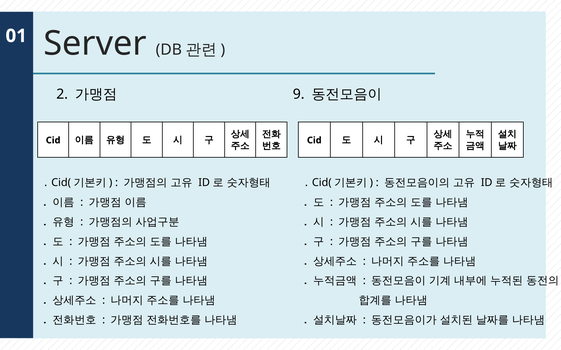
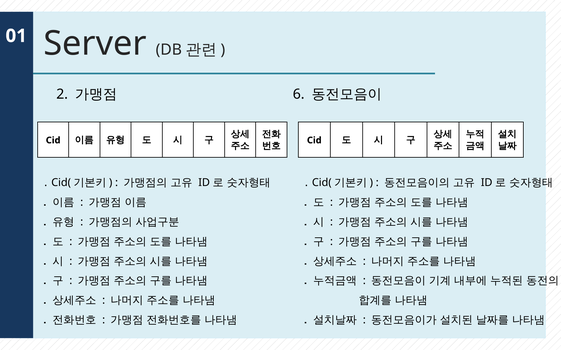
9: 9 -> 6 (299, 94)
